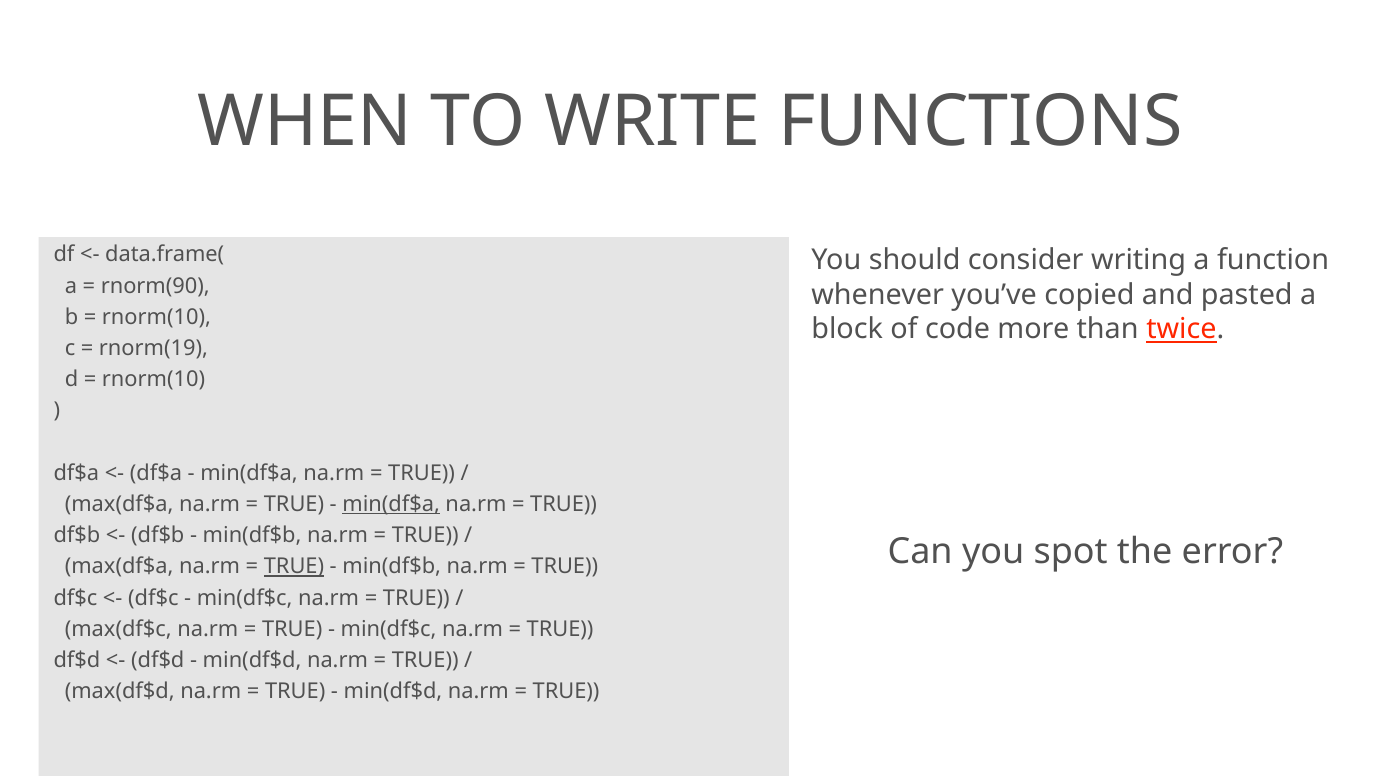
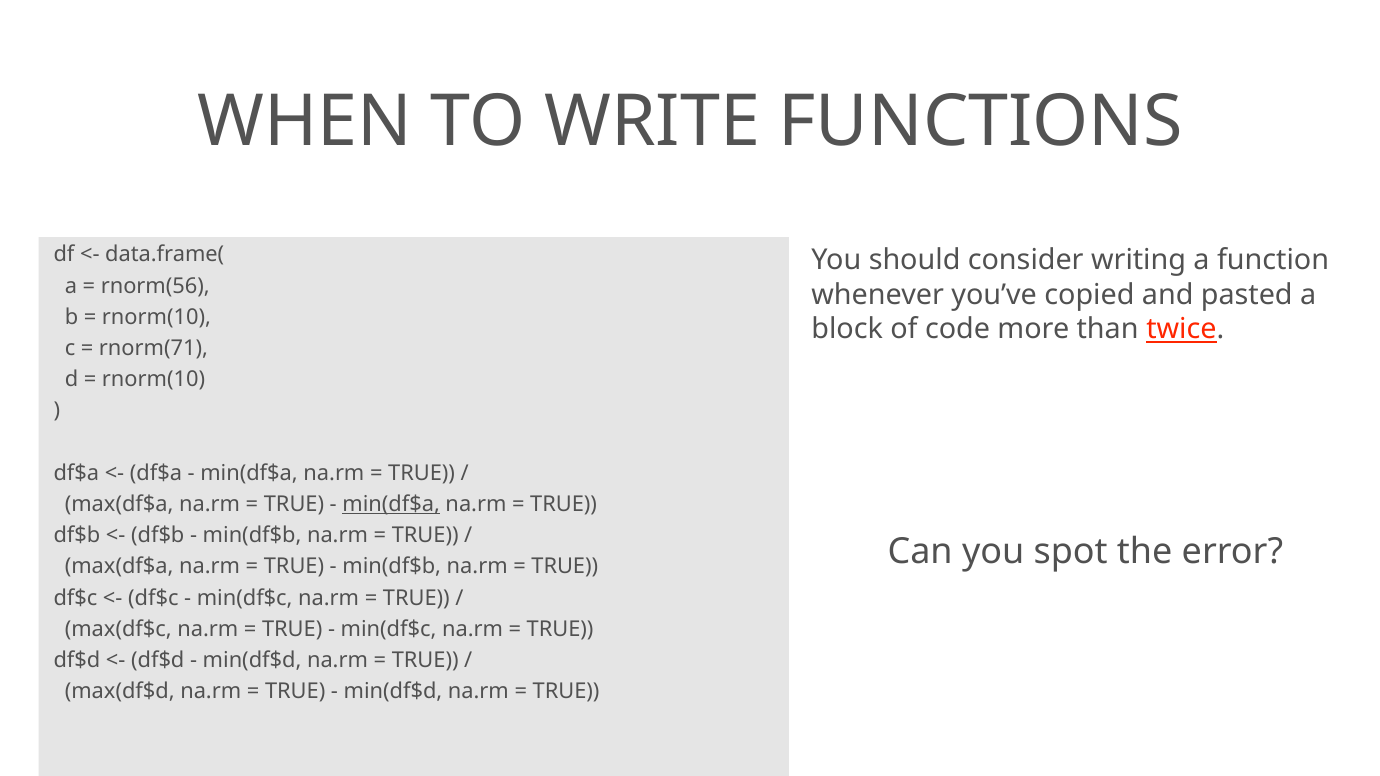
rnorm(90: rnorm(90 -> rnorm(56 (155, 286)
rnorm(19: rnorm(19 -> rnorm(71 (153, 348)
TRUE underline: present -> none (294, 567)
